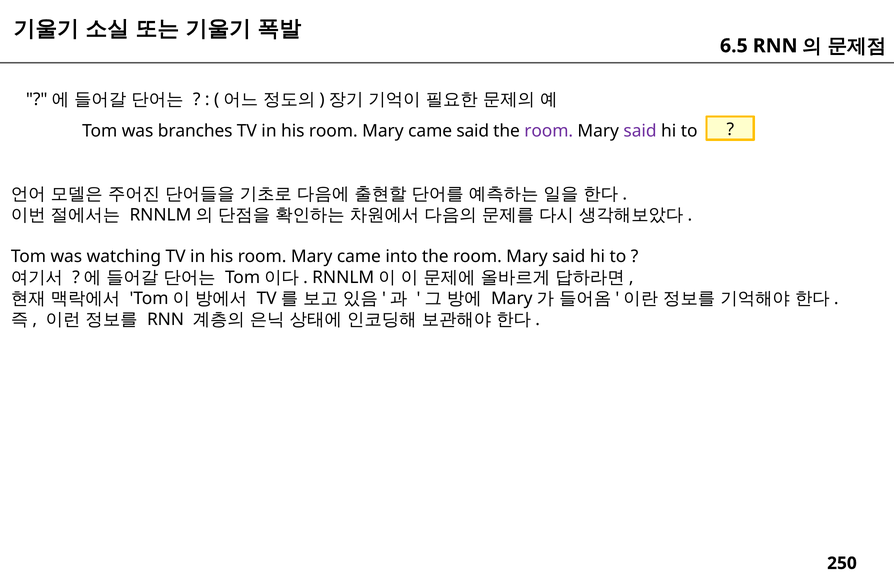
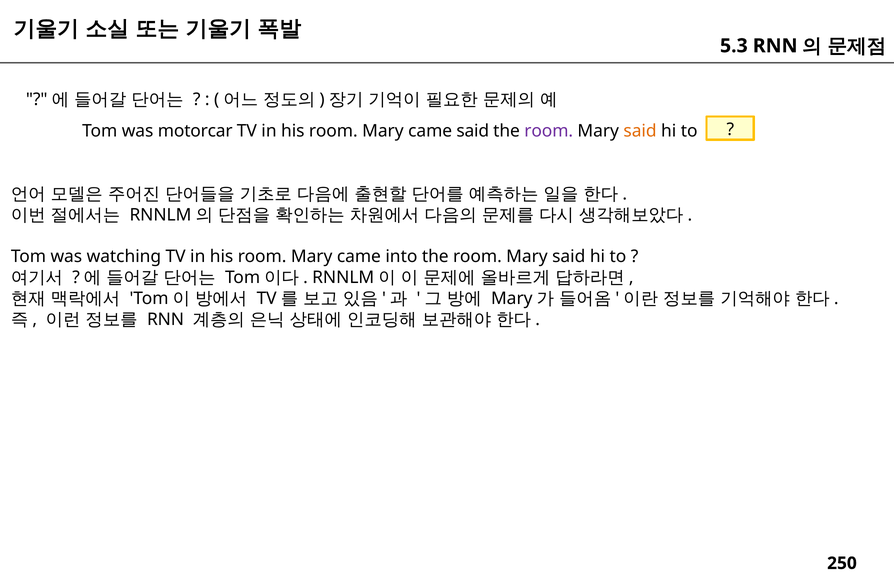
6.5: 6.5 -> 5.3 (734, 46)
branches: branches -> motorcar (195, 131)
said colour: purple -> orange (640, 131)
